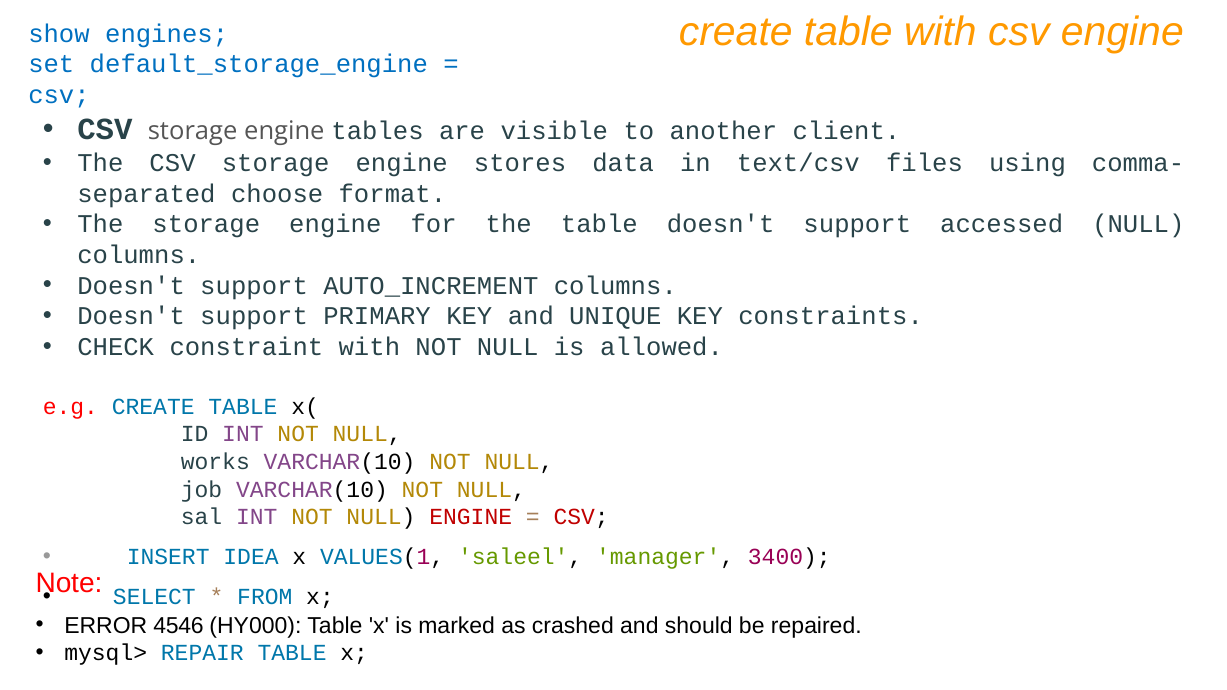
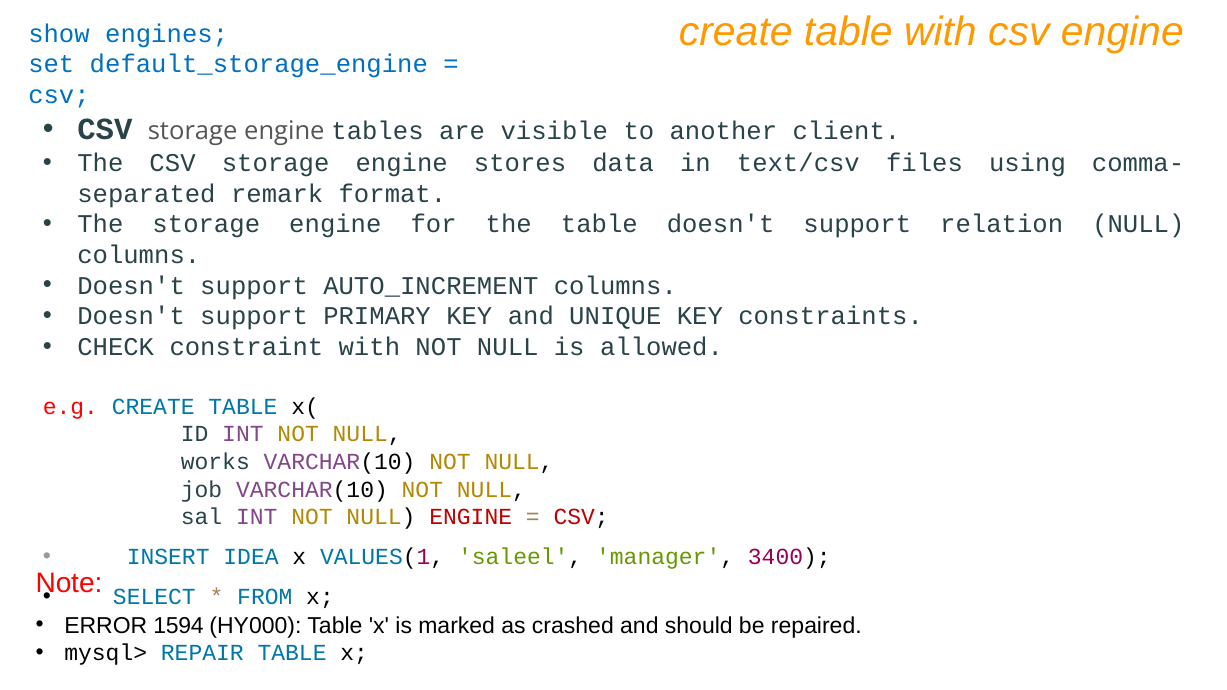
choose: choose -> remark (277, 194)
accessed: accessed -> relation (1002, 225)
4546: 4546 -> 1594 (179, 626)
